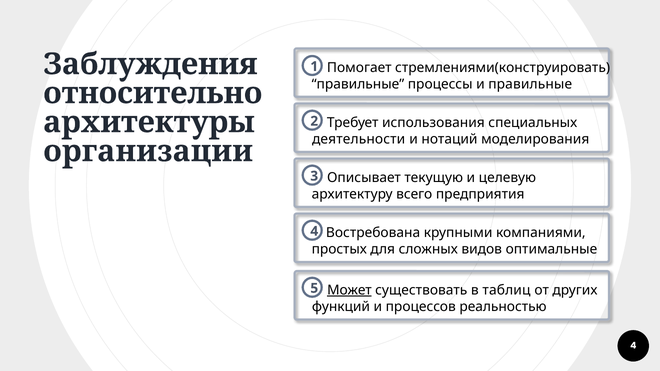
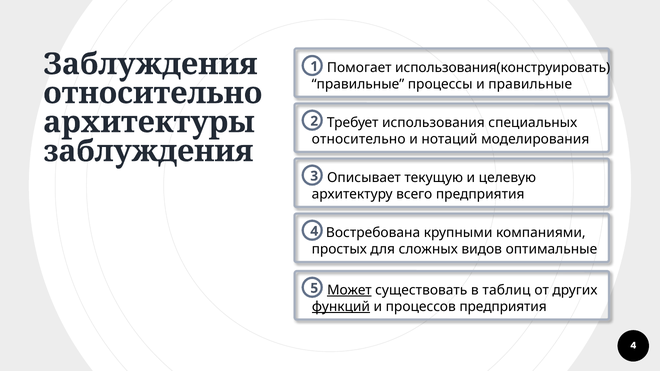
стремлениями(конструировать: стремлениями(конструировать -> использования(конструировать (503, 68)
деятельности: деятельности -> относительно (359, 139)
организации: организации -> заблуждения (148, 151)
функций underline: none -> present (341, 307)
процессов реальностью: реальностью -> предприятия (503, 307)
